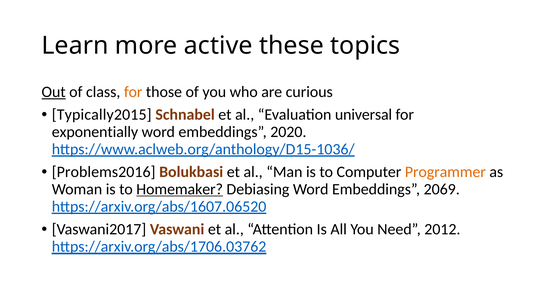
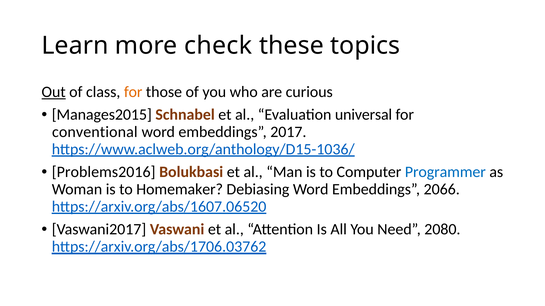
active: active -> check (218, 46)
Typically2015: Typically2015 -> Manages2015 (102, 115)
exponentially: exponentially -> conventional (95, 132)
2020: 2020 -> 2017 (288, 132)
Programmer colour: orange -> blue (445, 172)
Homemaker underline: present -> none (180, 190)
2069: 2069 -> 2066 (442, 190)
2012: 2012 -> 2080 (442, 230)
